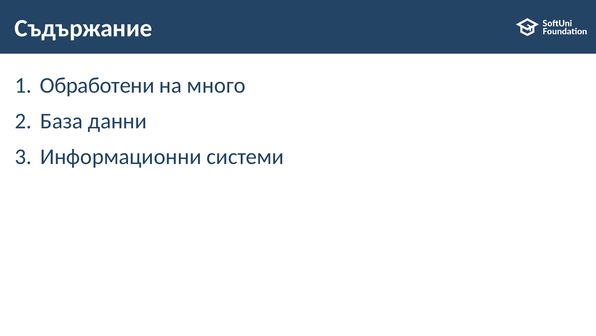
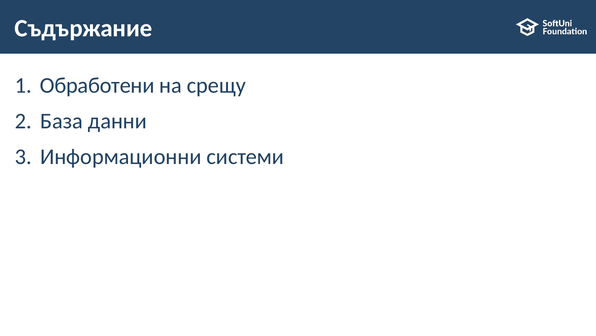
много: много -> срещу (216, 85)
